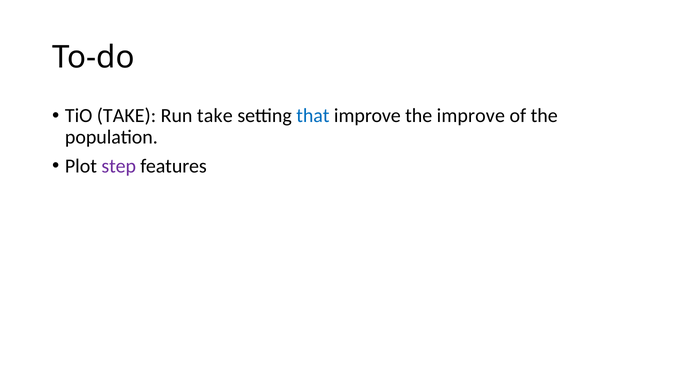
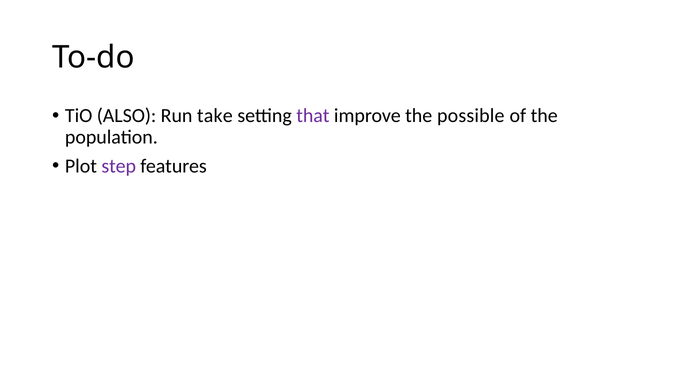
TiO TAKE: TAKE -> ALSO (127, 116)
that colour: blue -> purple (313, 116)
the improve: improve -> possible (471, 116)
